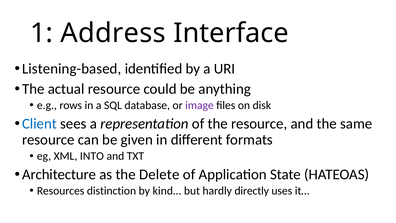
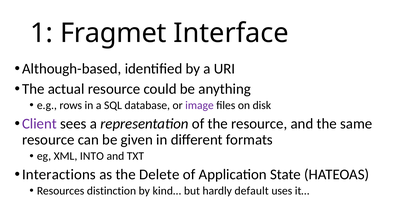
Address: Address -> Fragmet (113, 33)
Listening-based: Listening-based -> Although-based (72, 69)
Client colour: blue -> purple (39, 124)
Architecture: Architecture -> Interactions (59, 174)
directly: directly -> default (252, 191)
